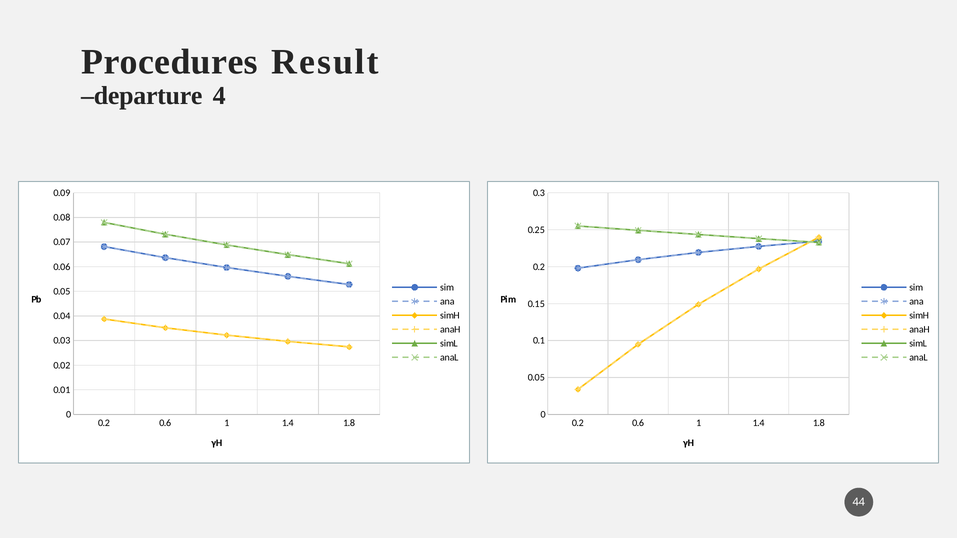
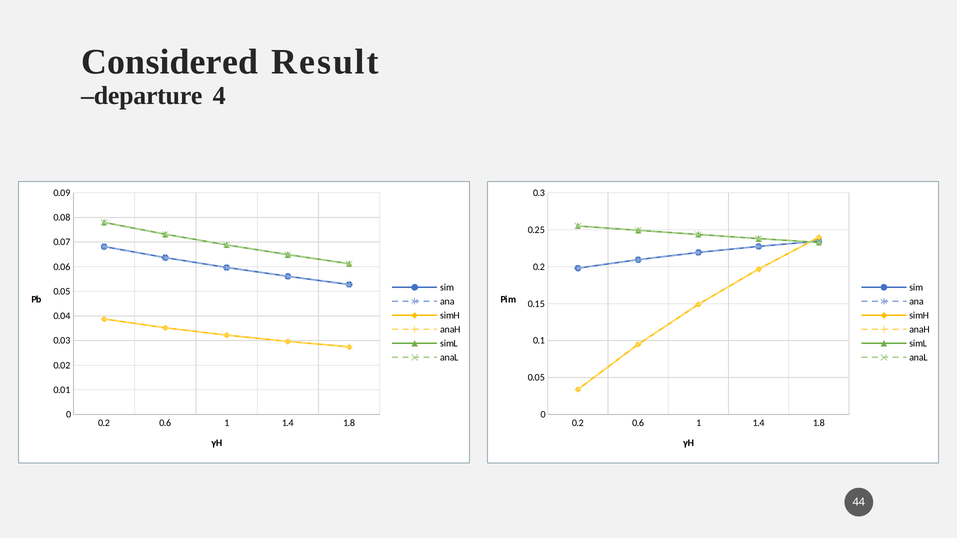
Procedures: Procedures -> Considered (170, 62)
